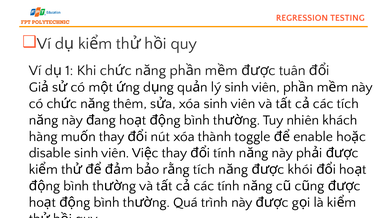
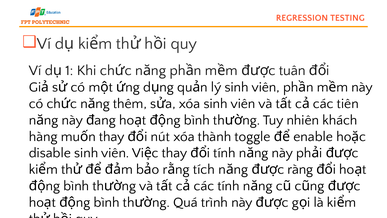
các tích: tích -> tiên (348, 103)
khói: khói -> ràng (300, 169)
